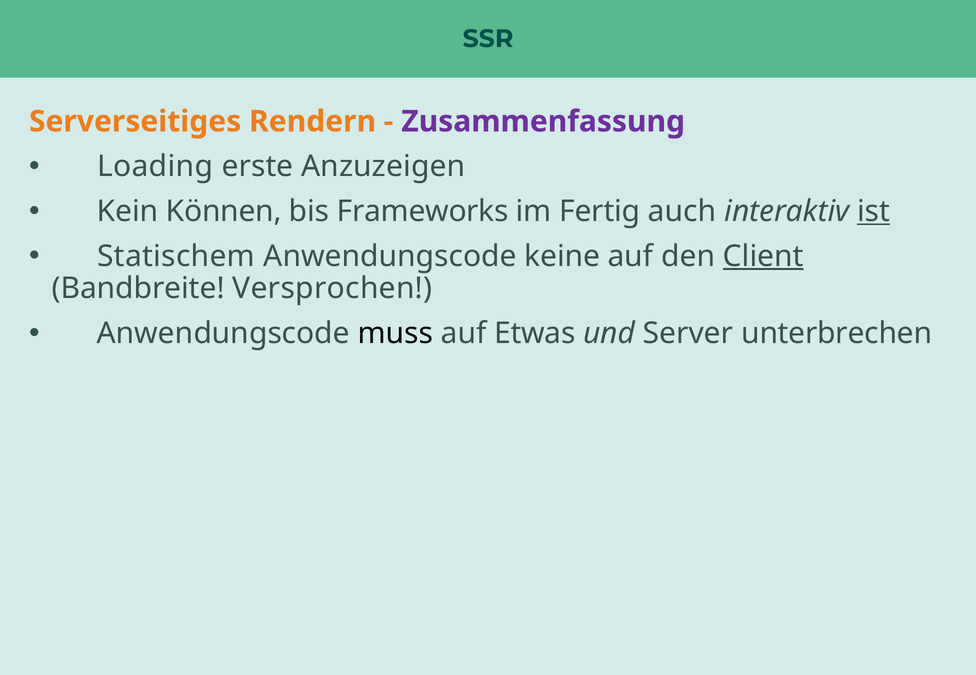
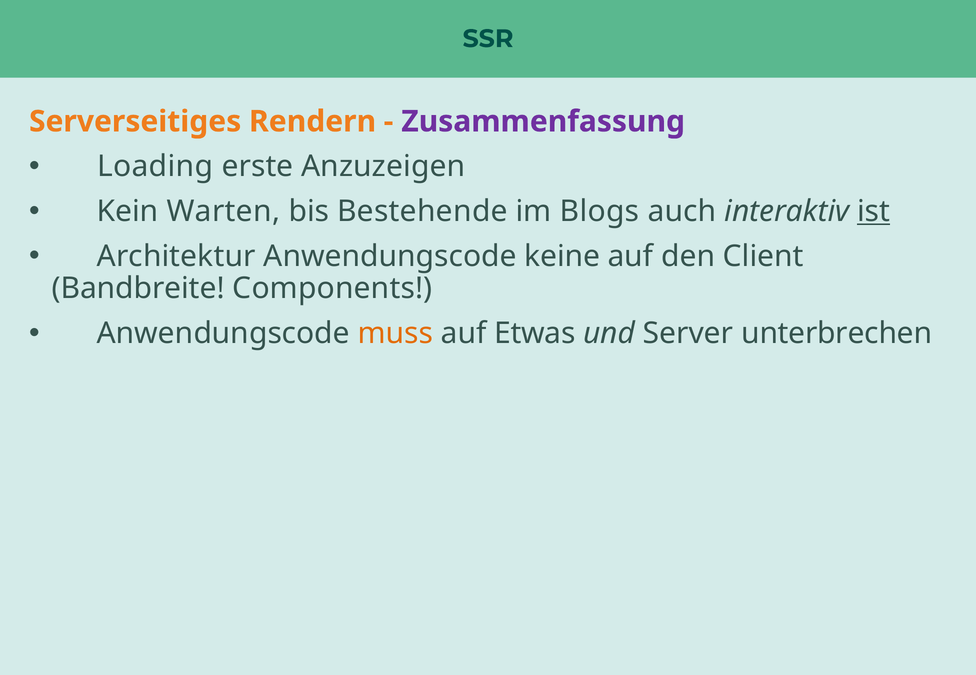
Können: Können -> Warten (223, 212)
Frameworks: Frameworks -> Bestehende (422, 212)
Fertig: Fertig -> Blogs (600, 212)
Statischem: Statischem -> Architektur (176, 256)
Client underline: present -> none (763, 256)
Versprochen: Versprochen -> Components (332, 289)
muss colour: black -> orange (395, 334)
